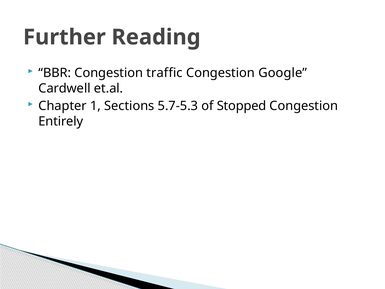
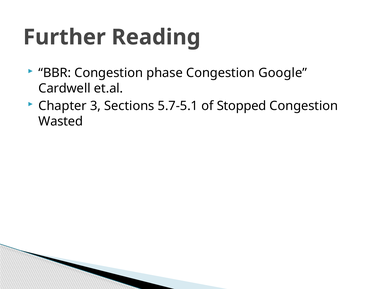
traffic: traffic -> phase (165, 73)
1: 1 -> 3 (95, 106)
5.7-5.3: 5.7-5.3 -> 5.7-5.1 (178, 106)
Entirely: Entirely -> Wasted (61, 121)
